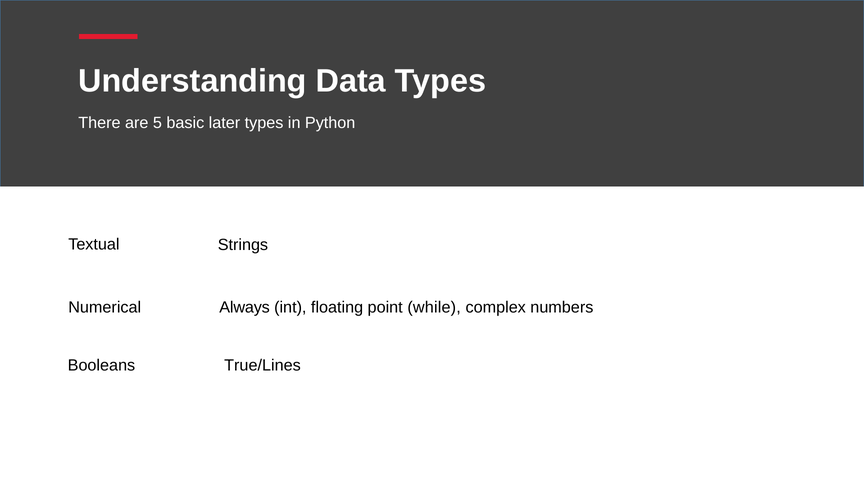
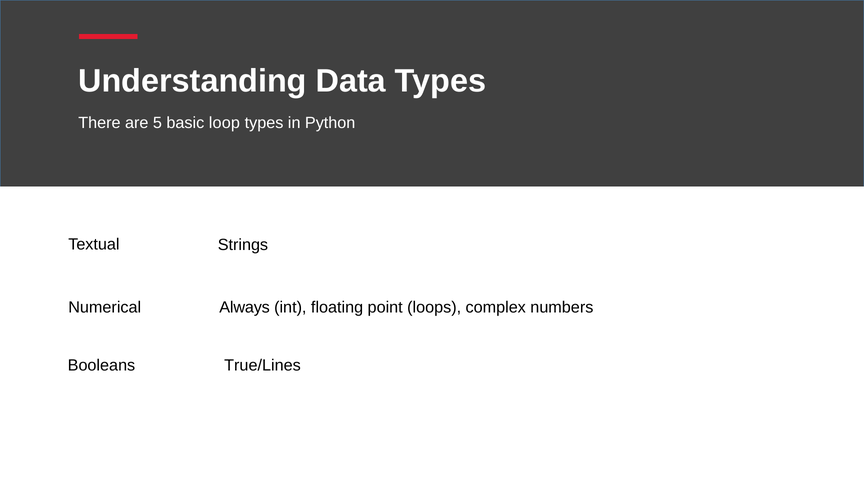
later: later -> loop (224, 123)
while: while -> loops (434, 308)
